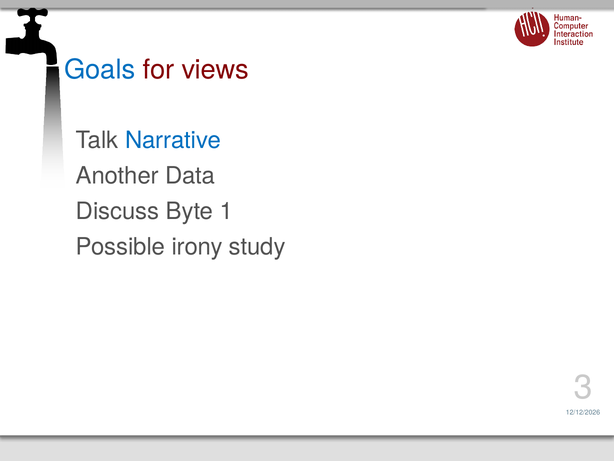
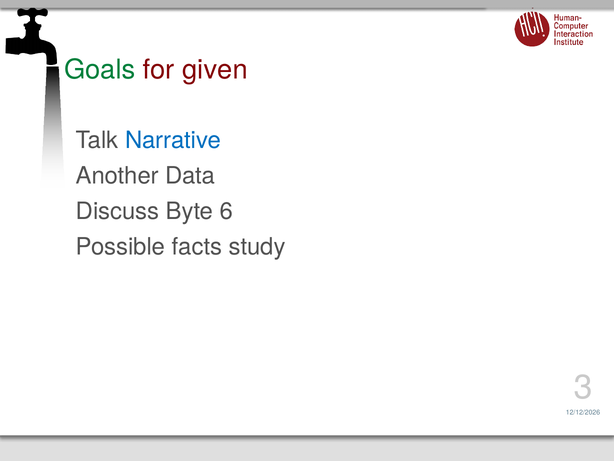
Goals colour: blue -> green (100, 70)
views: views -> given (215, 70)
1: 1 -> 6 (226, 211)
irony: irony -> facts (197, 246)
